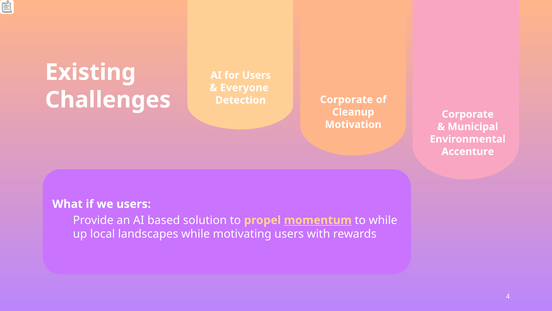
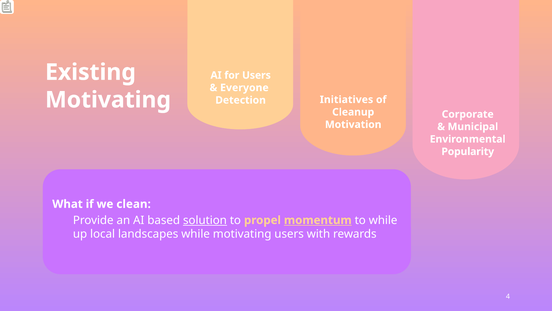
Challenges: Challenges -> Motivating (108, 100)
Detection Corporate: Corporate -> Initiatives (347, 99)
Accenture: Accenture -> Popularity (468, 151)
we users: users -> clean (134, 204)
solution underline: none -> present (205, 220)
